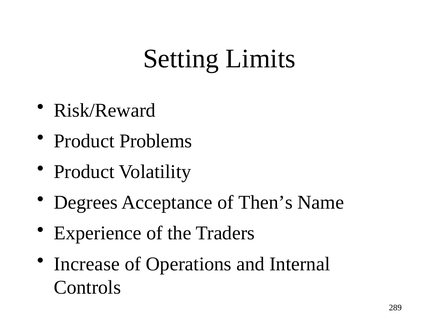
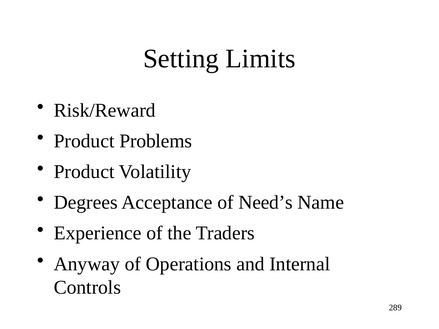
Then’s: Then’s -> Need’s (266, 203)
Increase: Increase -> Anyway (87, 264)
